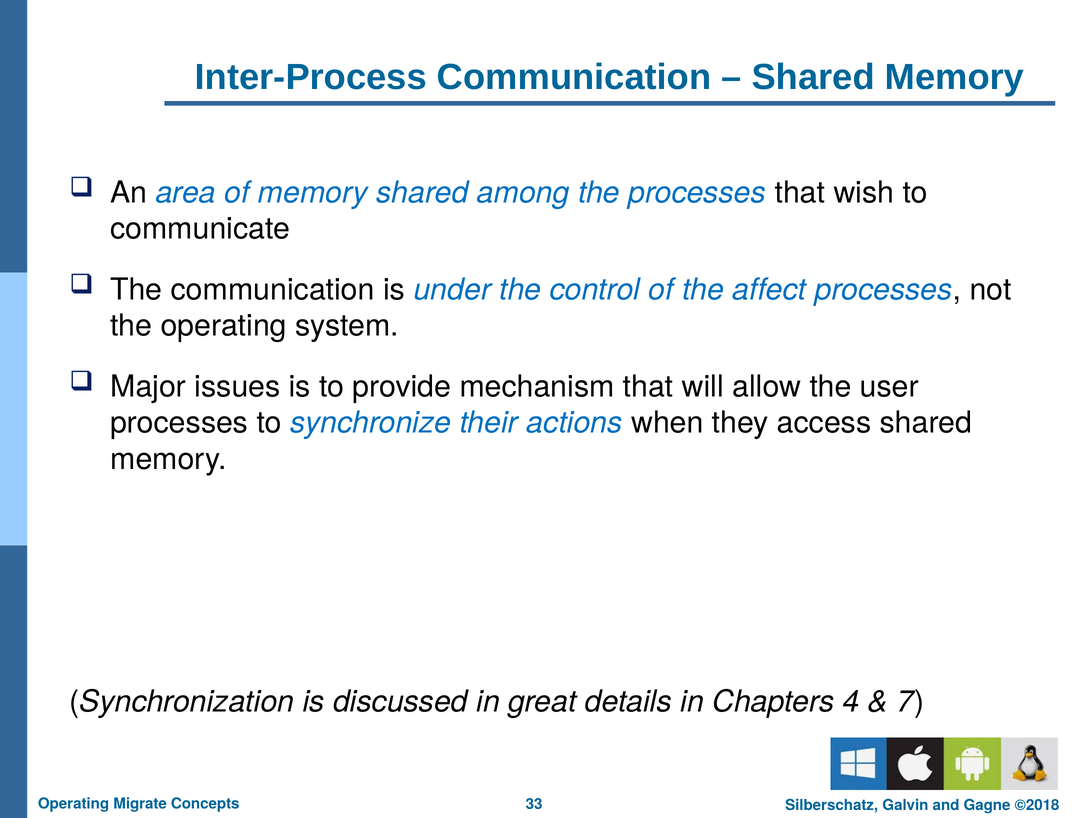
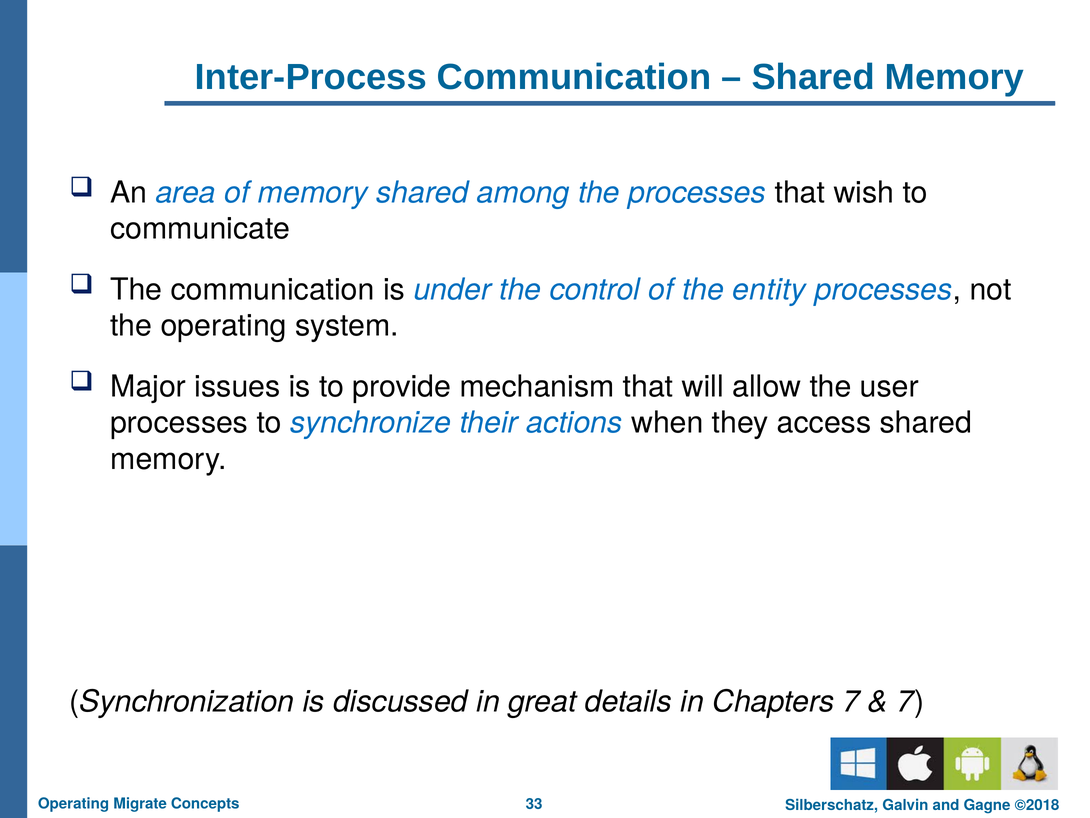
affect: affect -> entity (769, 289)
Chapters 4: 4 -> 7 (851, 701)
